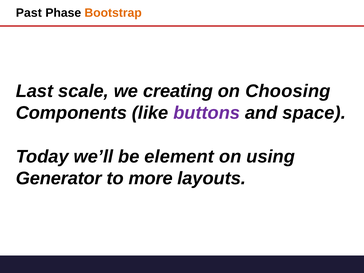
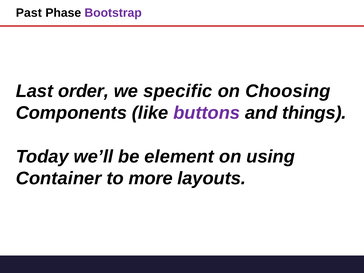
Bootstrap colour: orange -> purple (113, 13)
scale: scale -> order (84, 91)
creating: creating -> specific (178, 91)
space: space -> things (314, 113)
Generator: Generator -> Container (59, 178)
